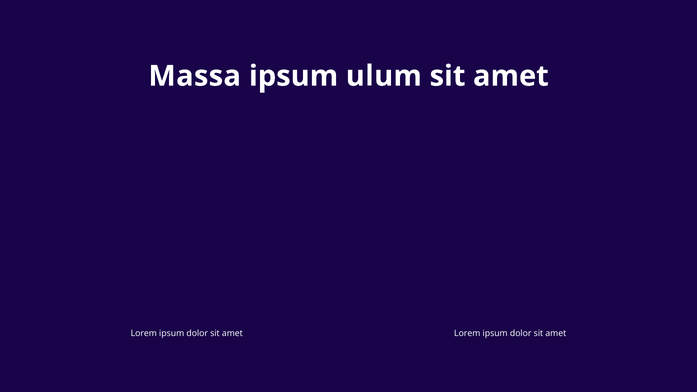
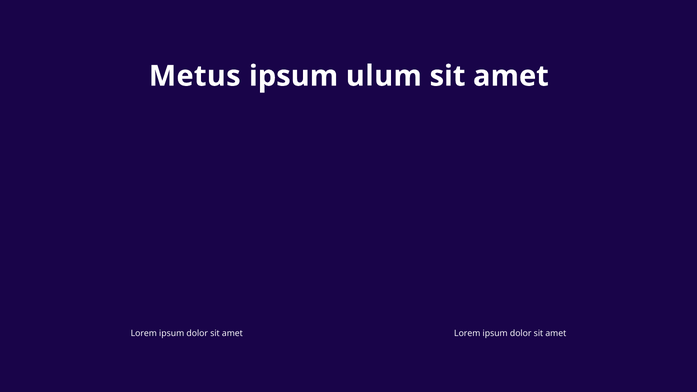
Massa: Massa -> Metus (195, 76)
